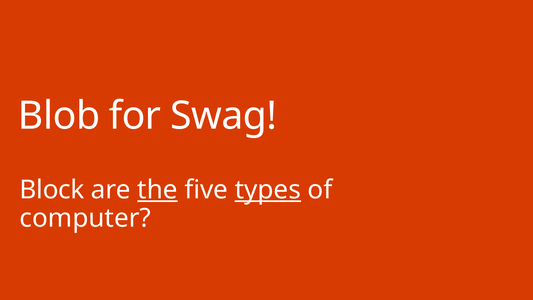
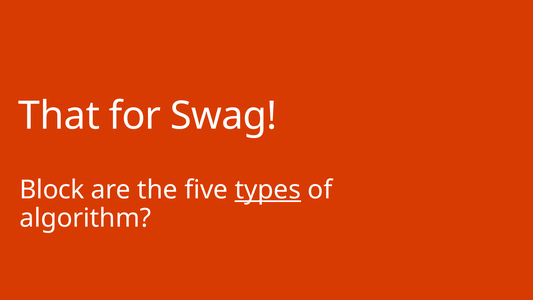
Blob: Blob -> That (59, 116)
the underline: present -> none (157, 190)
computer: computer -> algorithm (85, 218)
